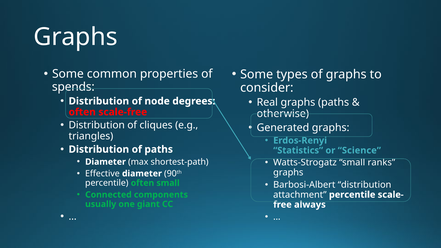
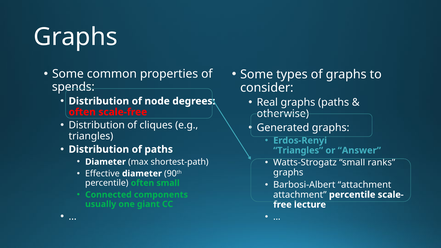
Statistics: Statistics -> Triangles (298, 150)
Science: Science -> Answer (359, 150)
Barbosi-Albert distribution: distribution -> attachment (365, 185)
always: always -> lecture (310, 205)
